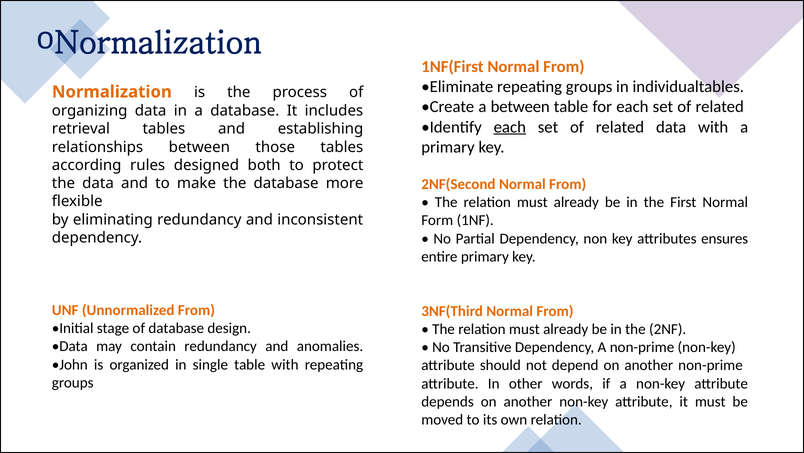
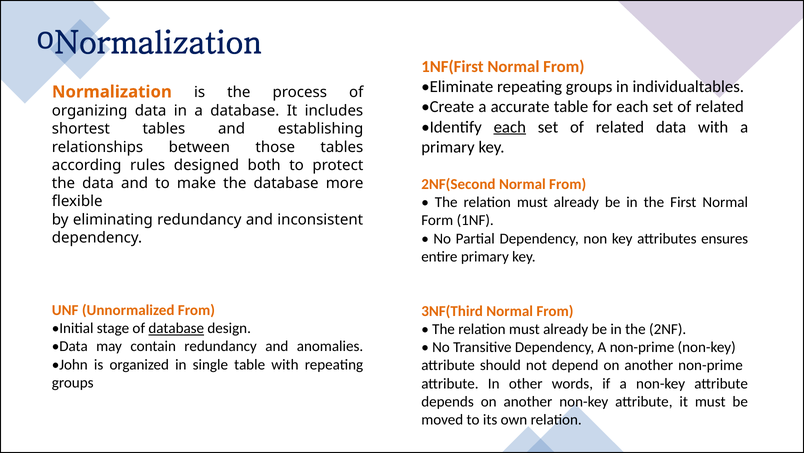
a between: between -> accurate (520, 107)
retrieval: retrieval -> shortest (81, 129)
database underline: none -> present (176, 328)
